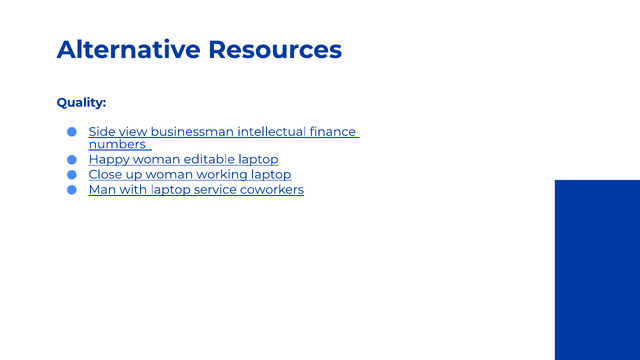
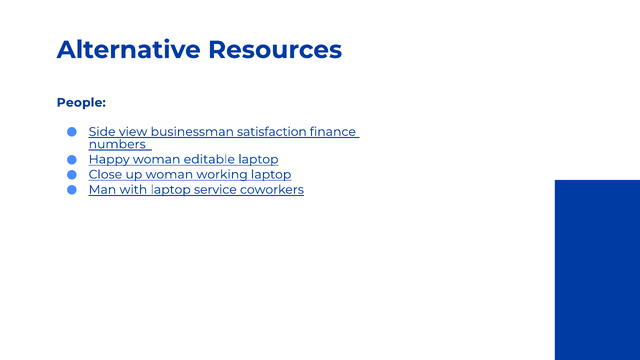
Quality: Quality -> People (81, 103)
intellectual: intellectual -> satisfaction (272, 132)
